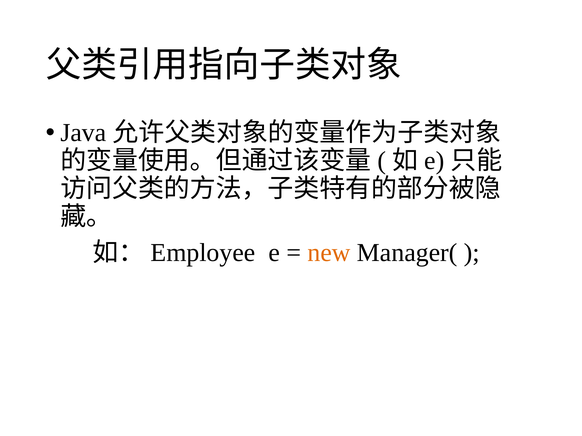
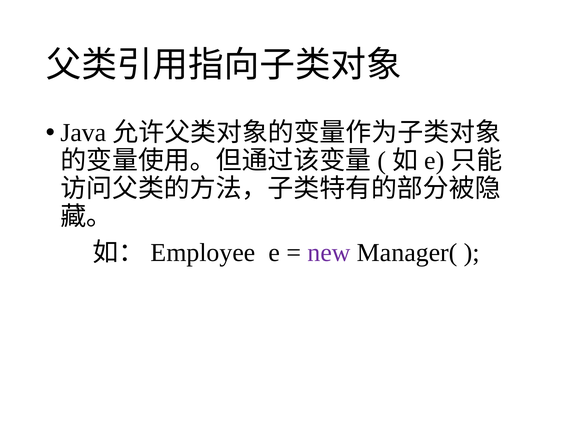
new colour: orange -> purple (329, 253)
